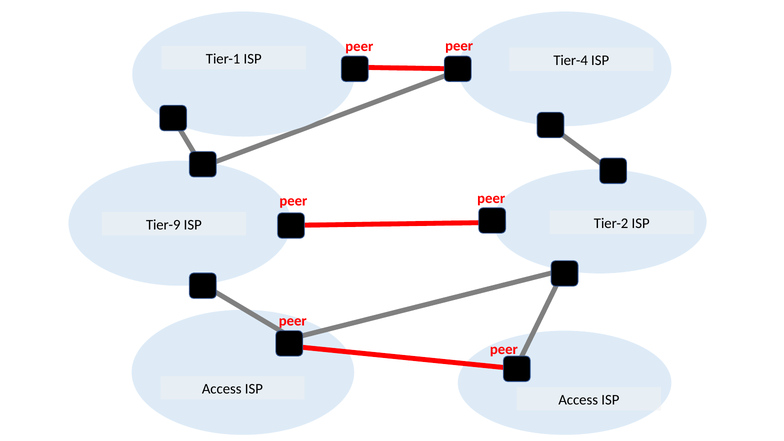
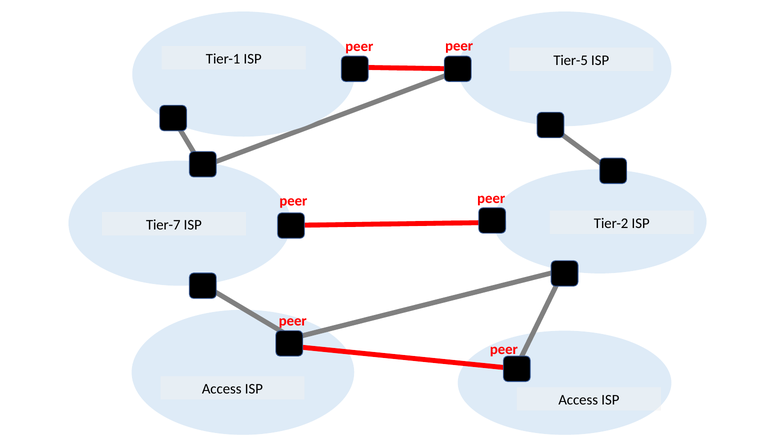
Tier-4: Tier-4 -> Tier-5 (571, 60)
Tier-9: Tier-9 -> Tier-7 (163, 225)
